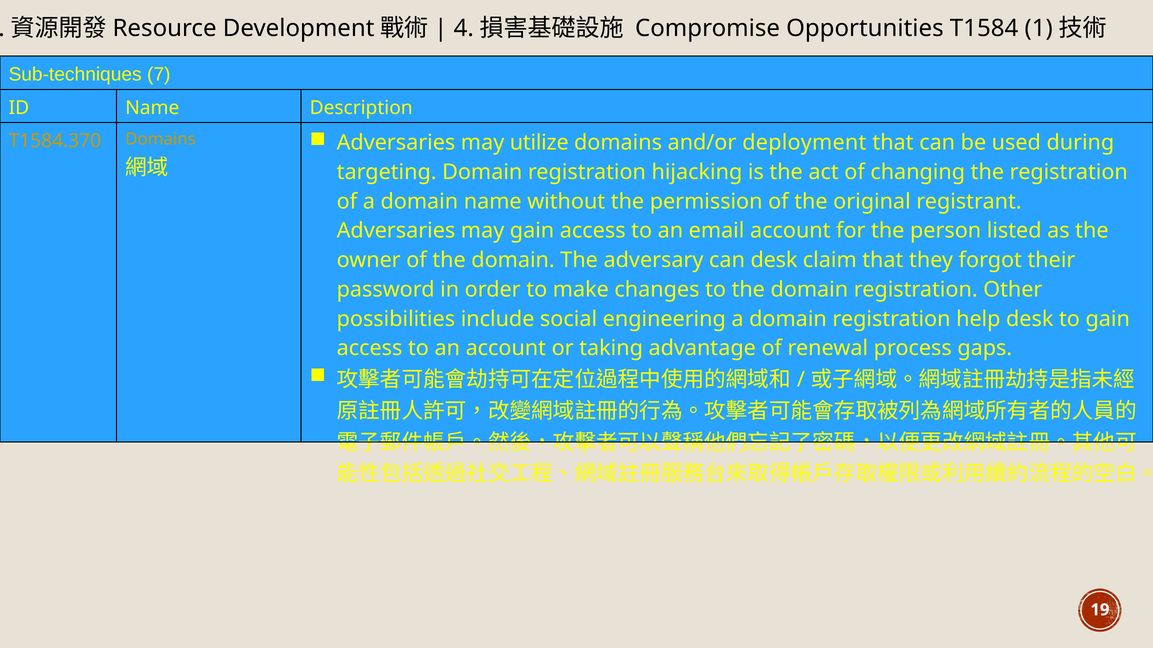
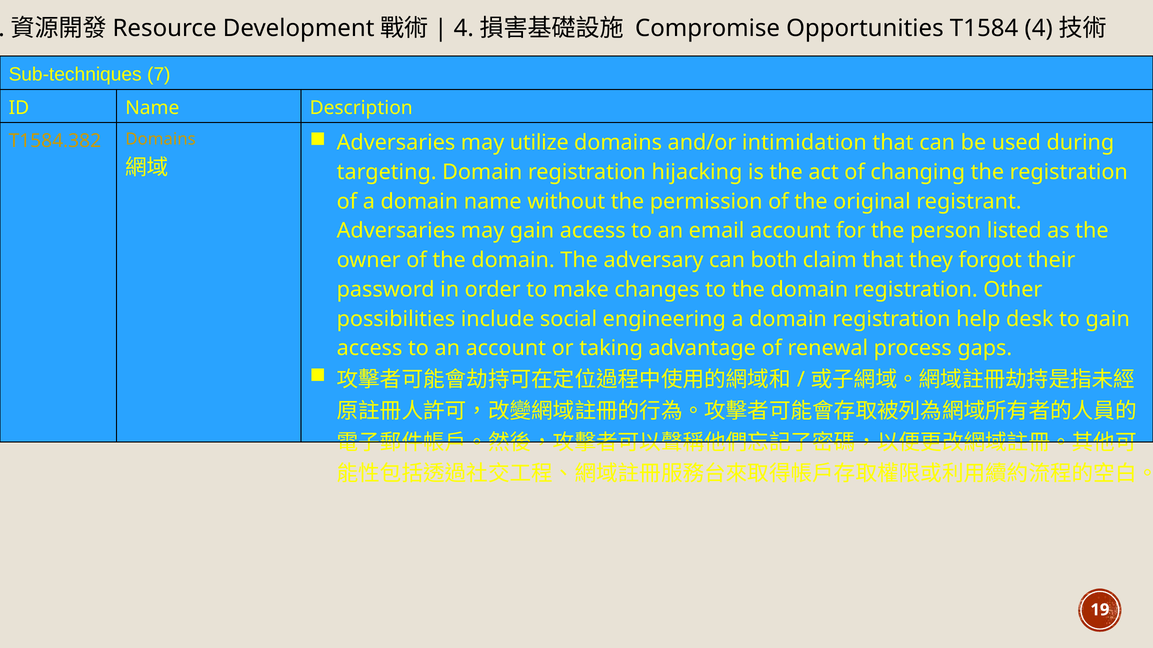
T1584 1: 1 -> 4 (1039, 28)
deployment: deployment -> intimidation (804, 143)
T1584.370: T1584.370 -> T1584.382 (55, 141)
can desk: desk -> both (774, 260)
